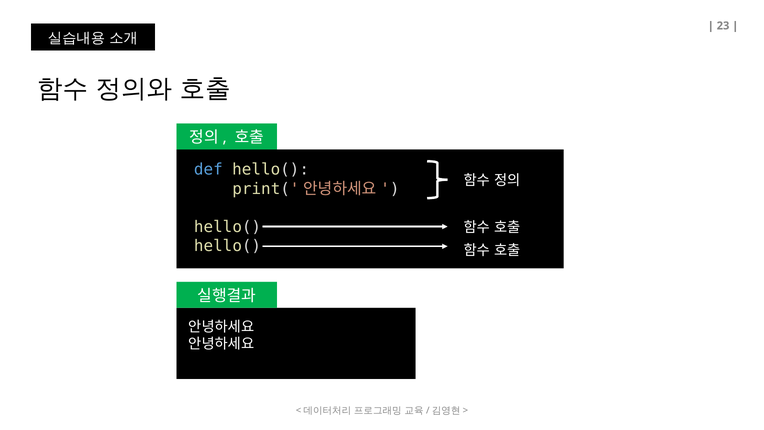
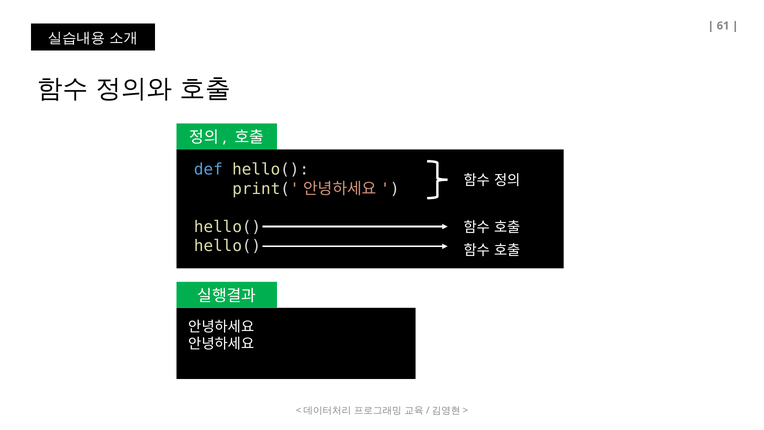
23: 23 -> 61 (723, 26)
